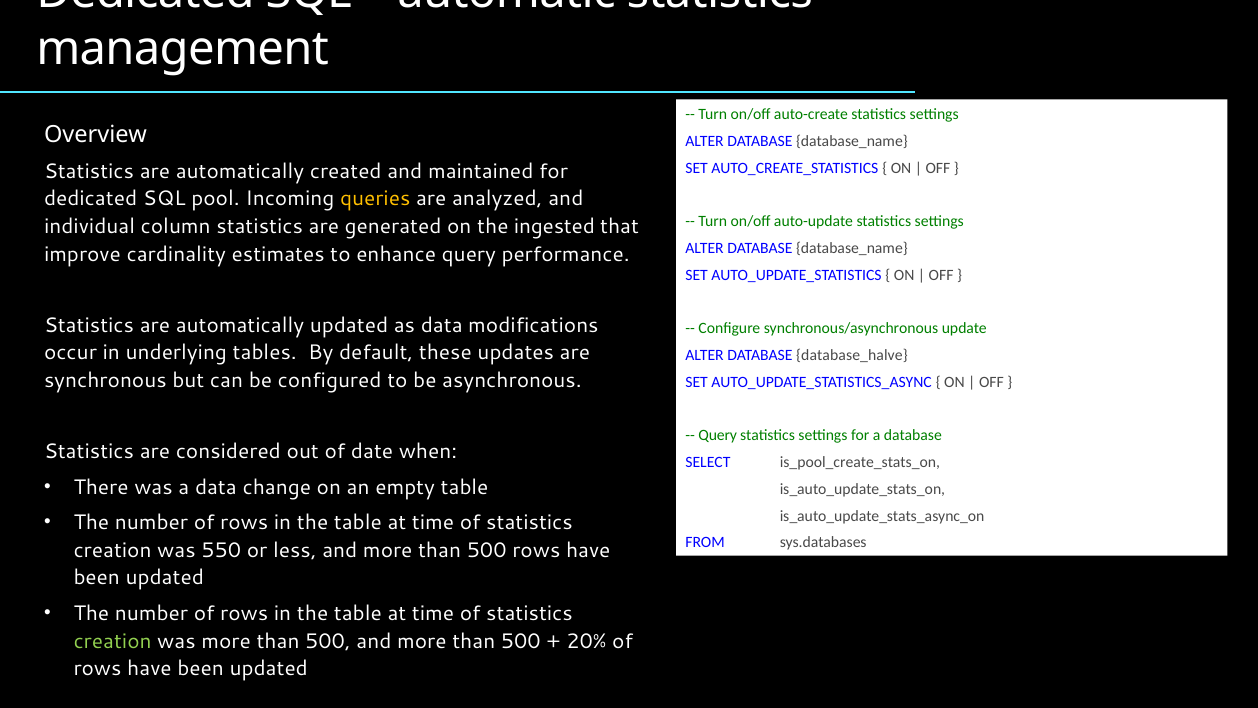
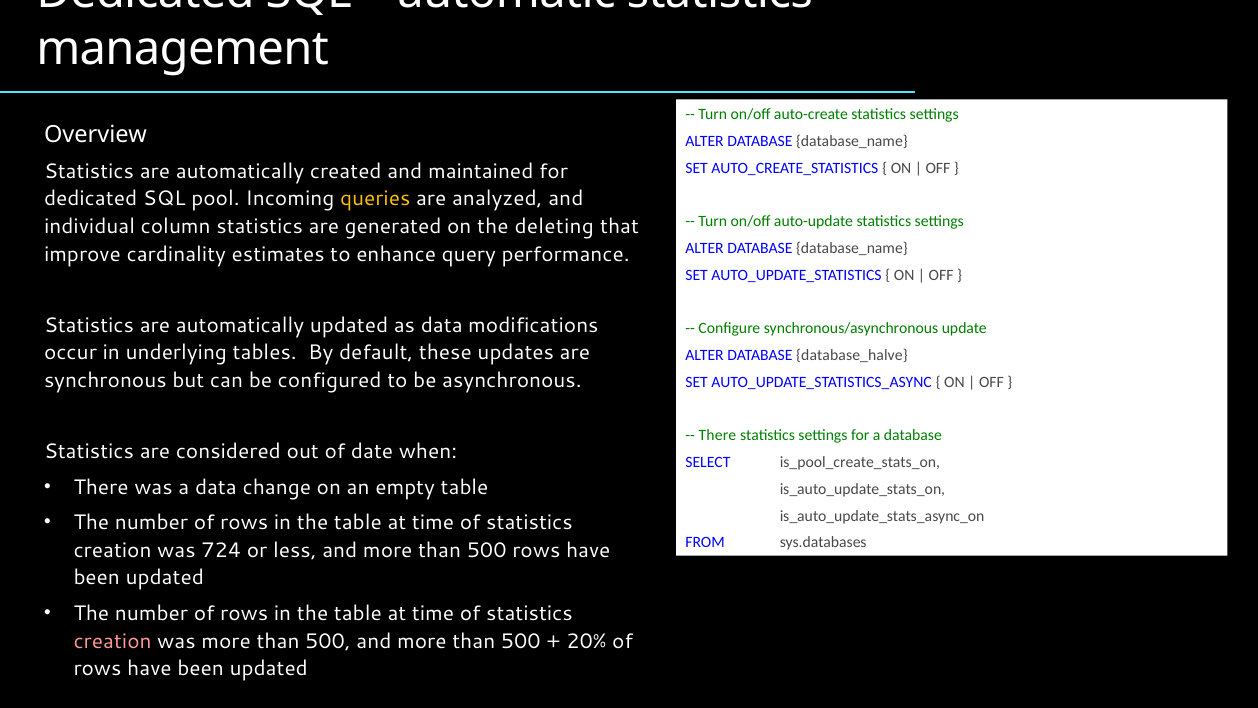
ingested: ingested -> deleting (554, 226)
Query: Query -> There (717, 435)
550: 550 -> 724 (221, 550)
creation colour: light green -> pink (113, 641)
